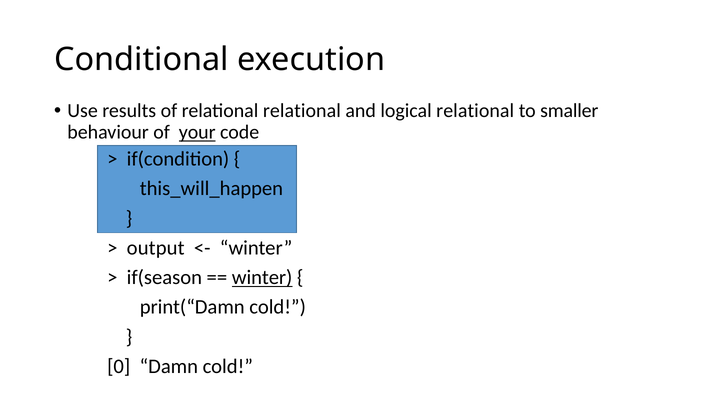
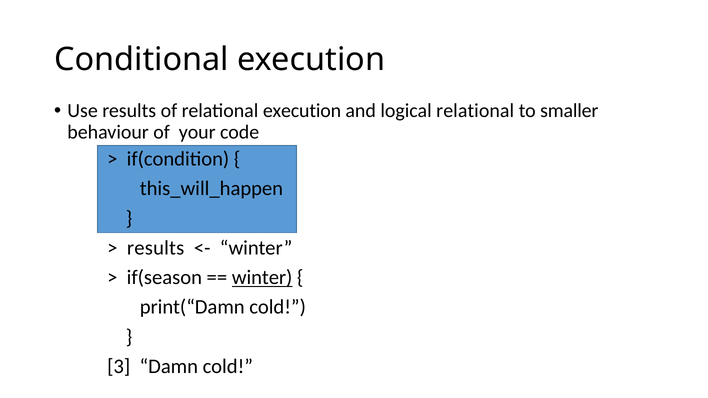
relational relational: relational -> execution (302, 111)
your underline: present -> none (197, 132)
output: output -> results (156, 248)
0: 0 -> 3 (119, 367)
